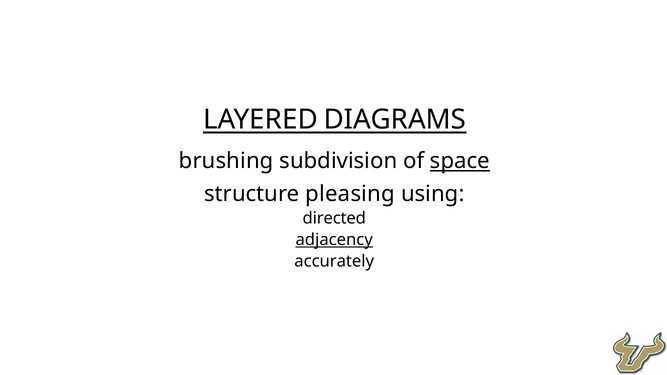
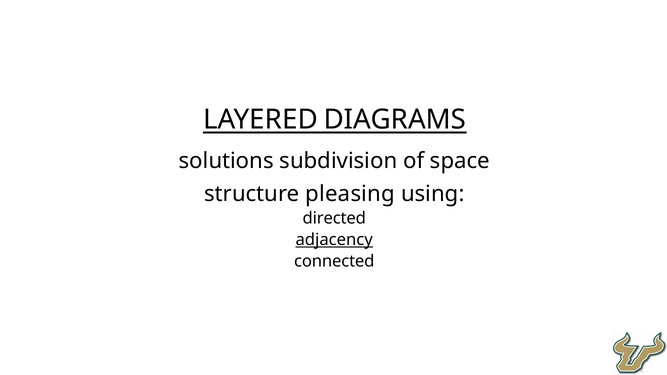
brushing: brushing -> solutions (226, 161)
space underline: present -> none (460, 161)
accurately: accurately -> connected (334, 261)
